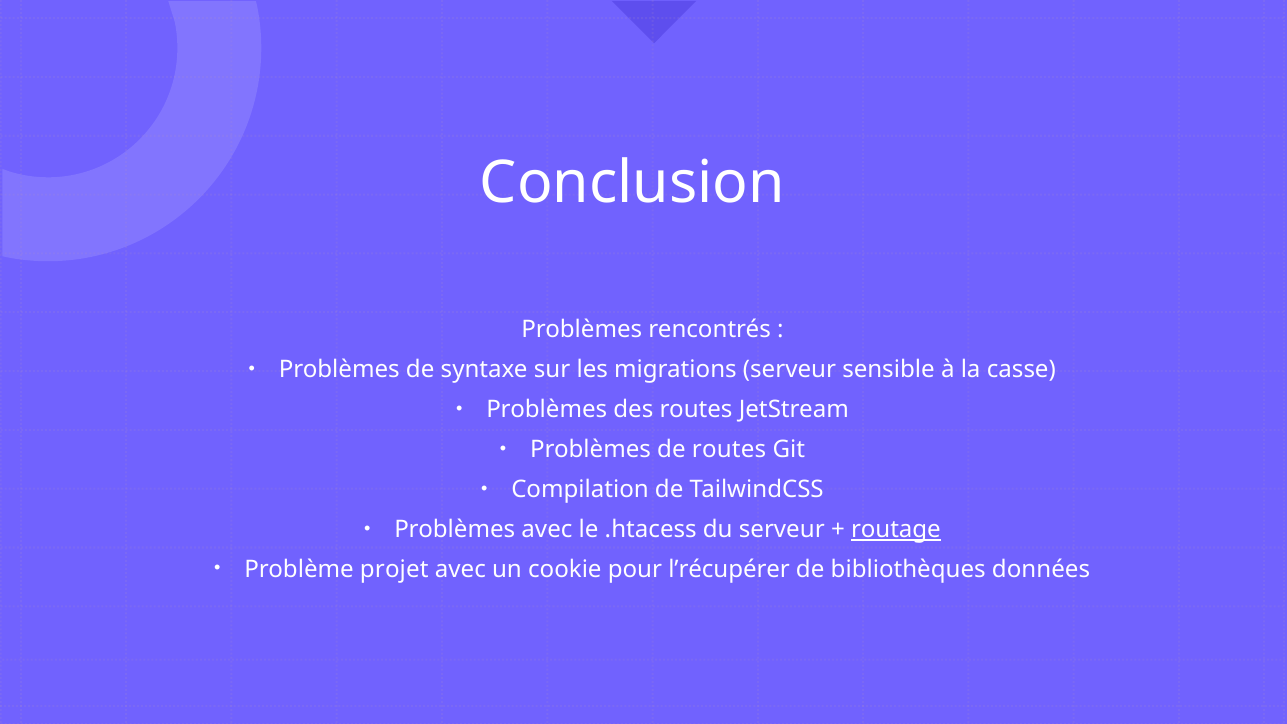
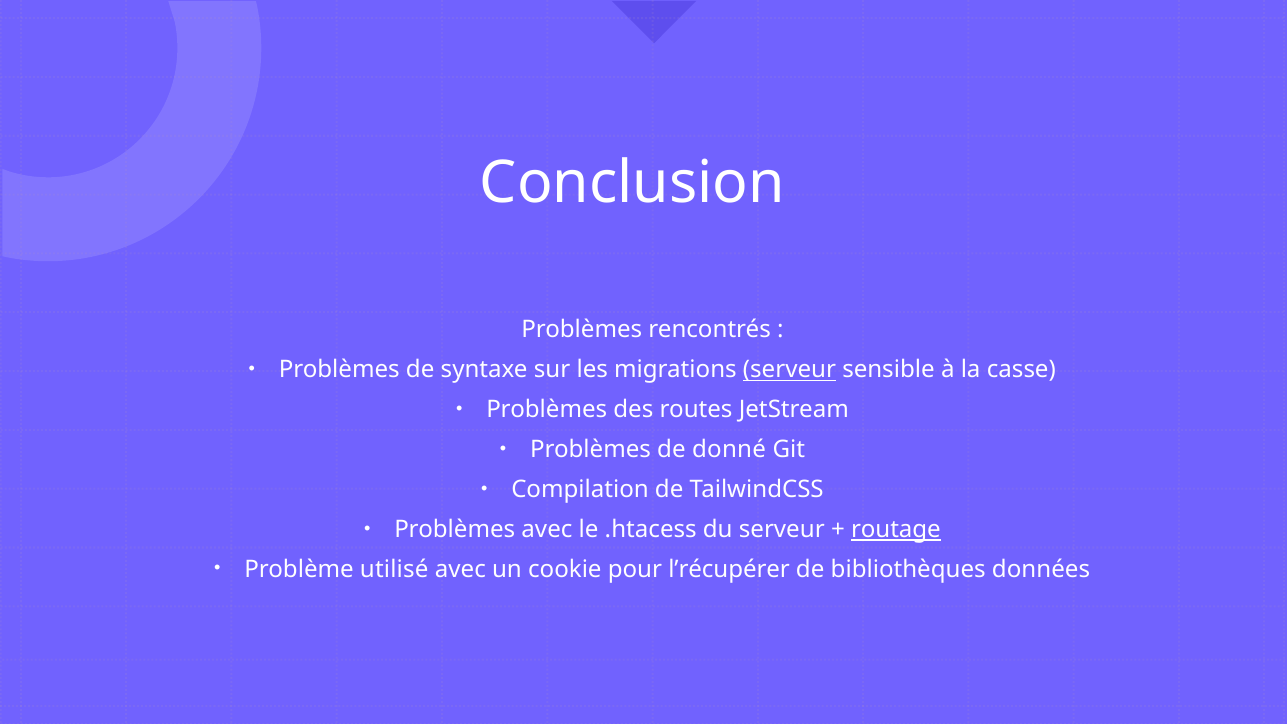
serveur underline: none -> present (789, 370)
de routes: routes -> donné (729, 450)
projet: projet -> utilisé (394, 569)
